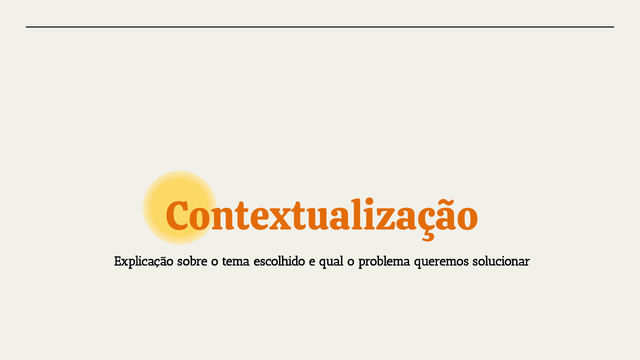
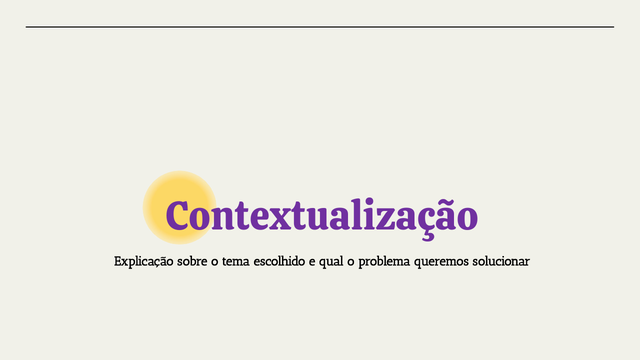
Contextualização colour: orange -> purple (322, 216)
